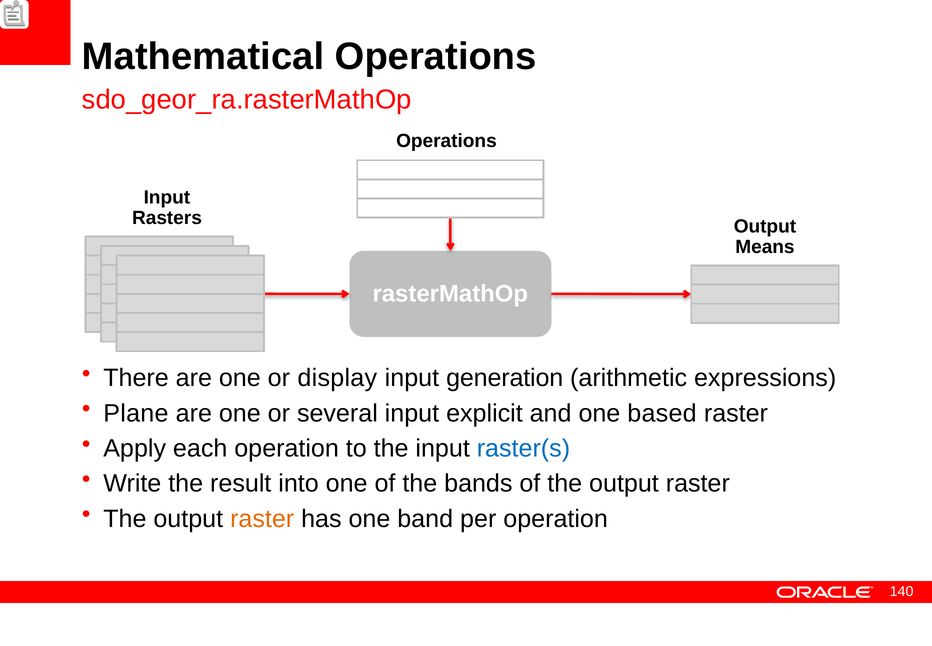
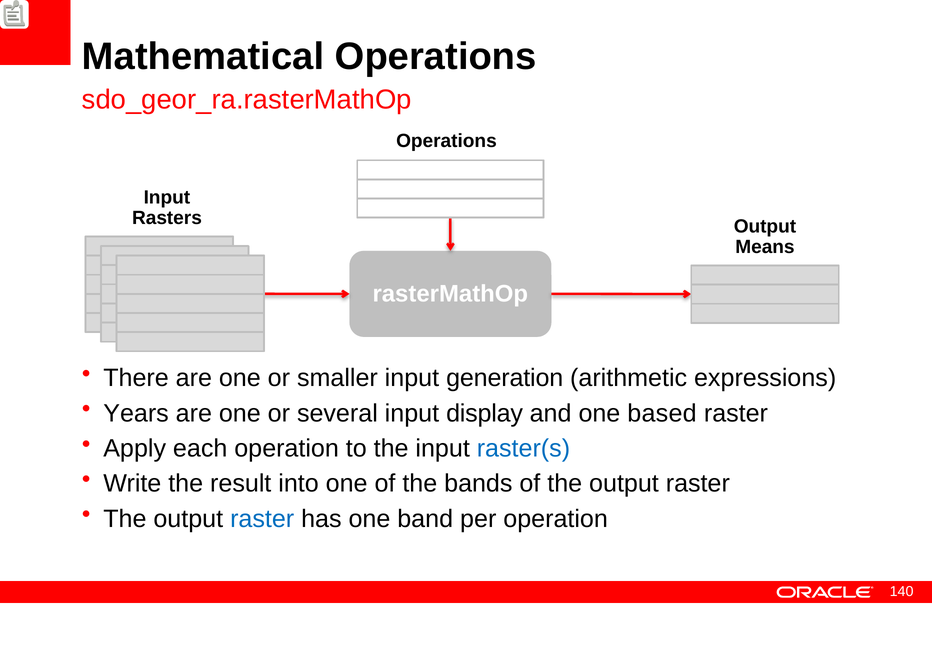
display: display -> smaller (337, 378)
Plane: Plane -> Years (136, 413)
explicit: explicit -> display (485, 413)
raster colour: orange -> blue (262, 518)
